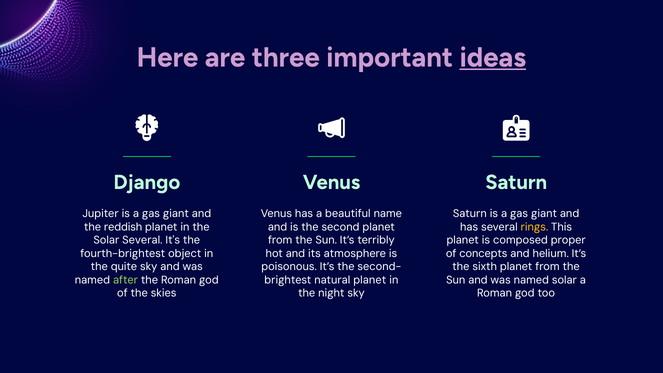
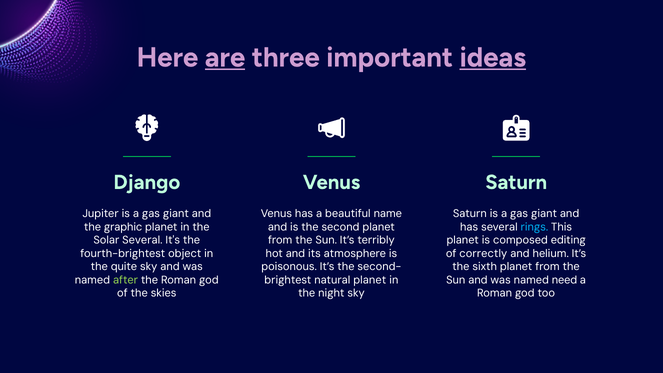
are underline: none -> present (225, 57)
reddish: reddish -> graphic (123, 227)
rings colour: yellow -> light blue (534, 227)
proper: proper -> editing (568, 240)
concepts: concepts -> correctly (483, 253)
named solar: solar -> need (564, 280)
